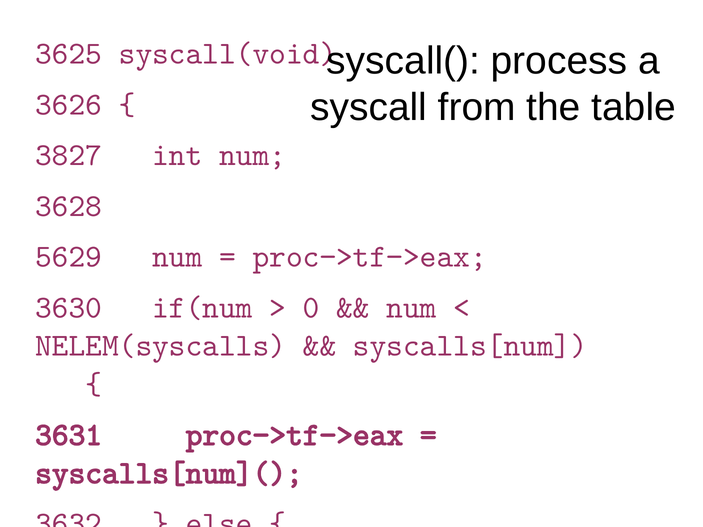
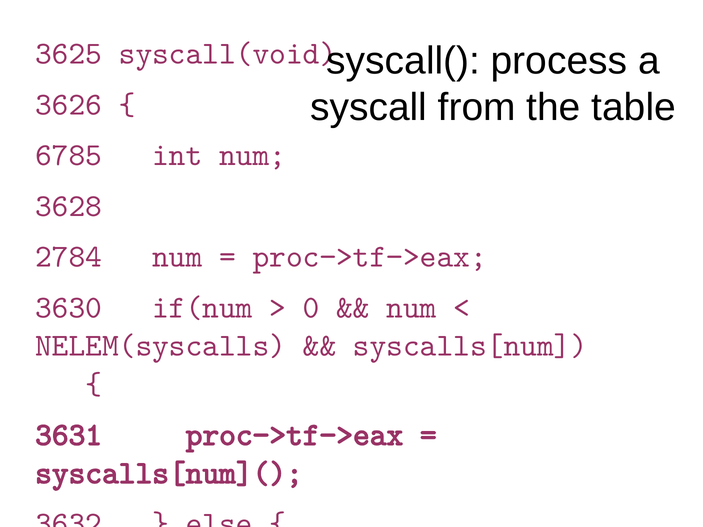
3827: 3827 -> 6785 (69, 155)
5629: 5629 -> 2784 (69, 256)
